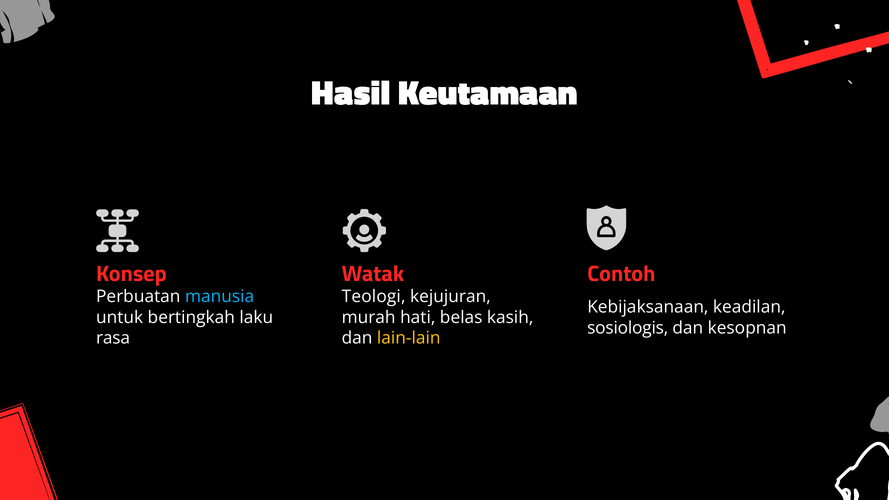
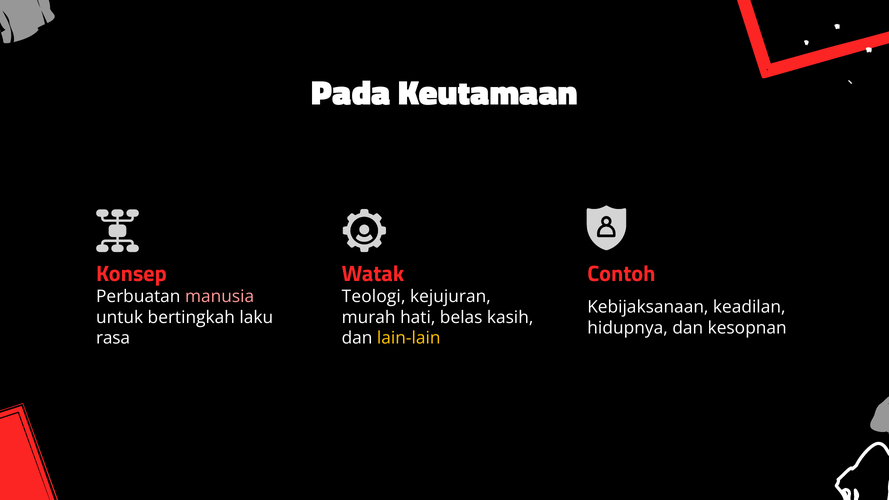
Hasil: Hasil -> Pada (351, 93)
manusia colour: light blue -> pink (220, 297)
sosiologis: sosiologis -> hidupnya (628, 328)
